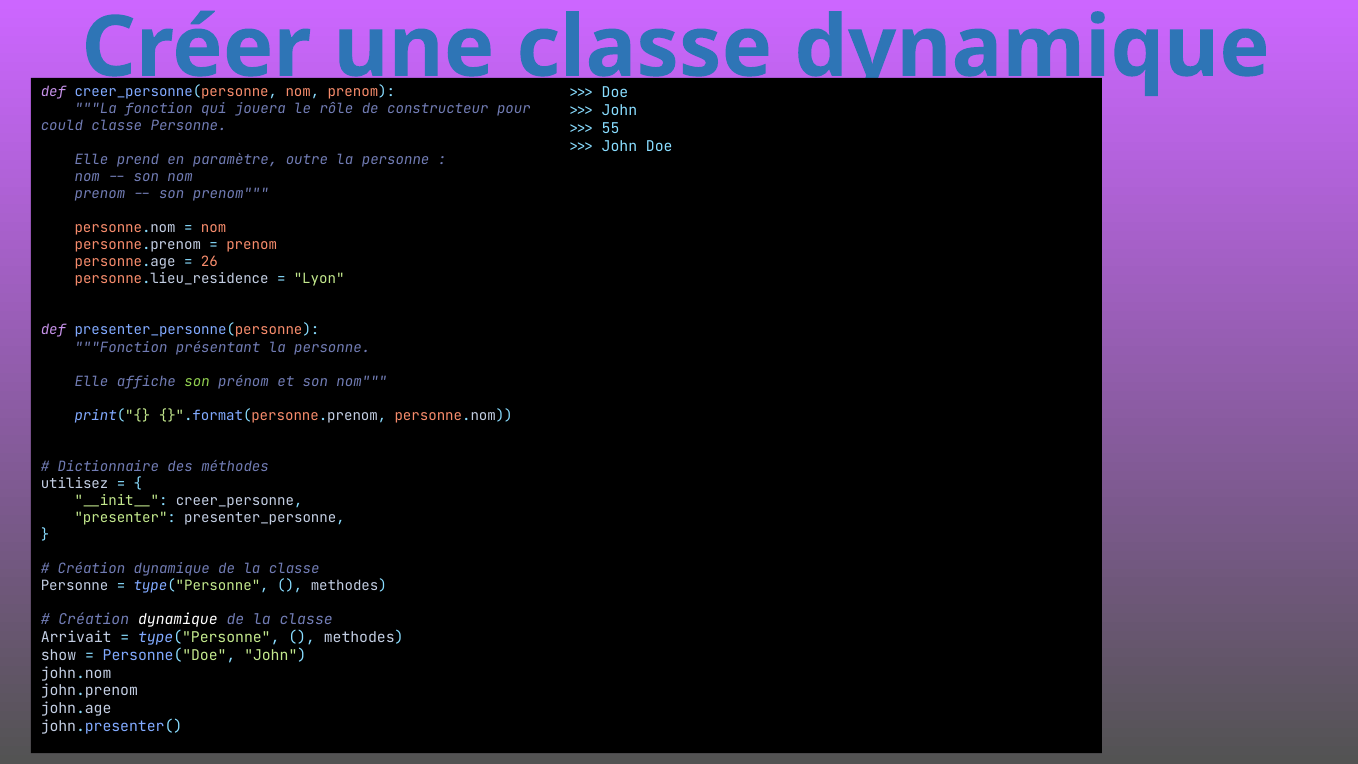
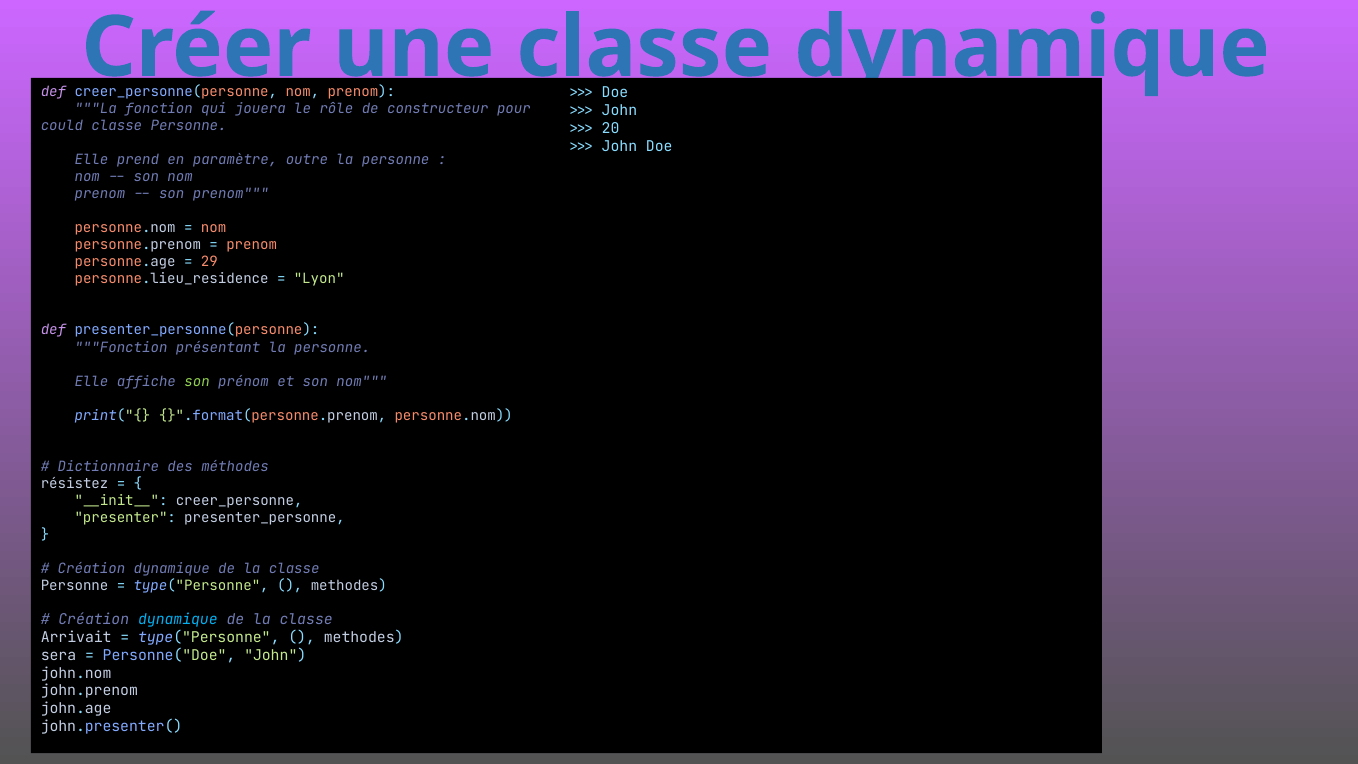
55: 55 -> 20 (611, 128)
26: 26 -> 29 (209, 262)
utilisez: utilisez -> résistez (75, 483)
dynamique colour: white -> light blue (178, 620)
show: show -> sera (58, 655)
